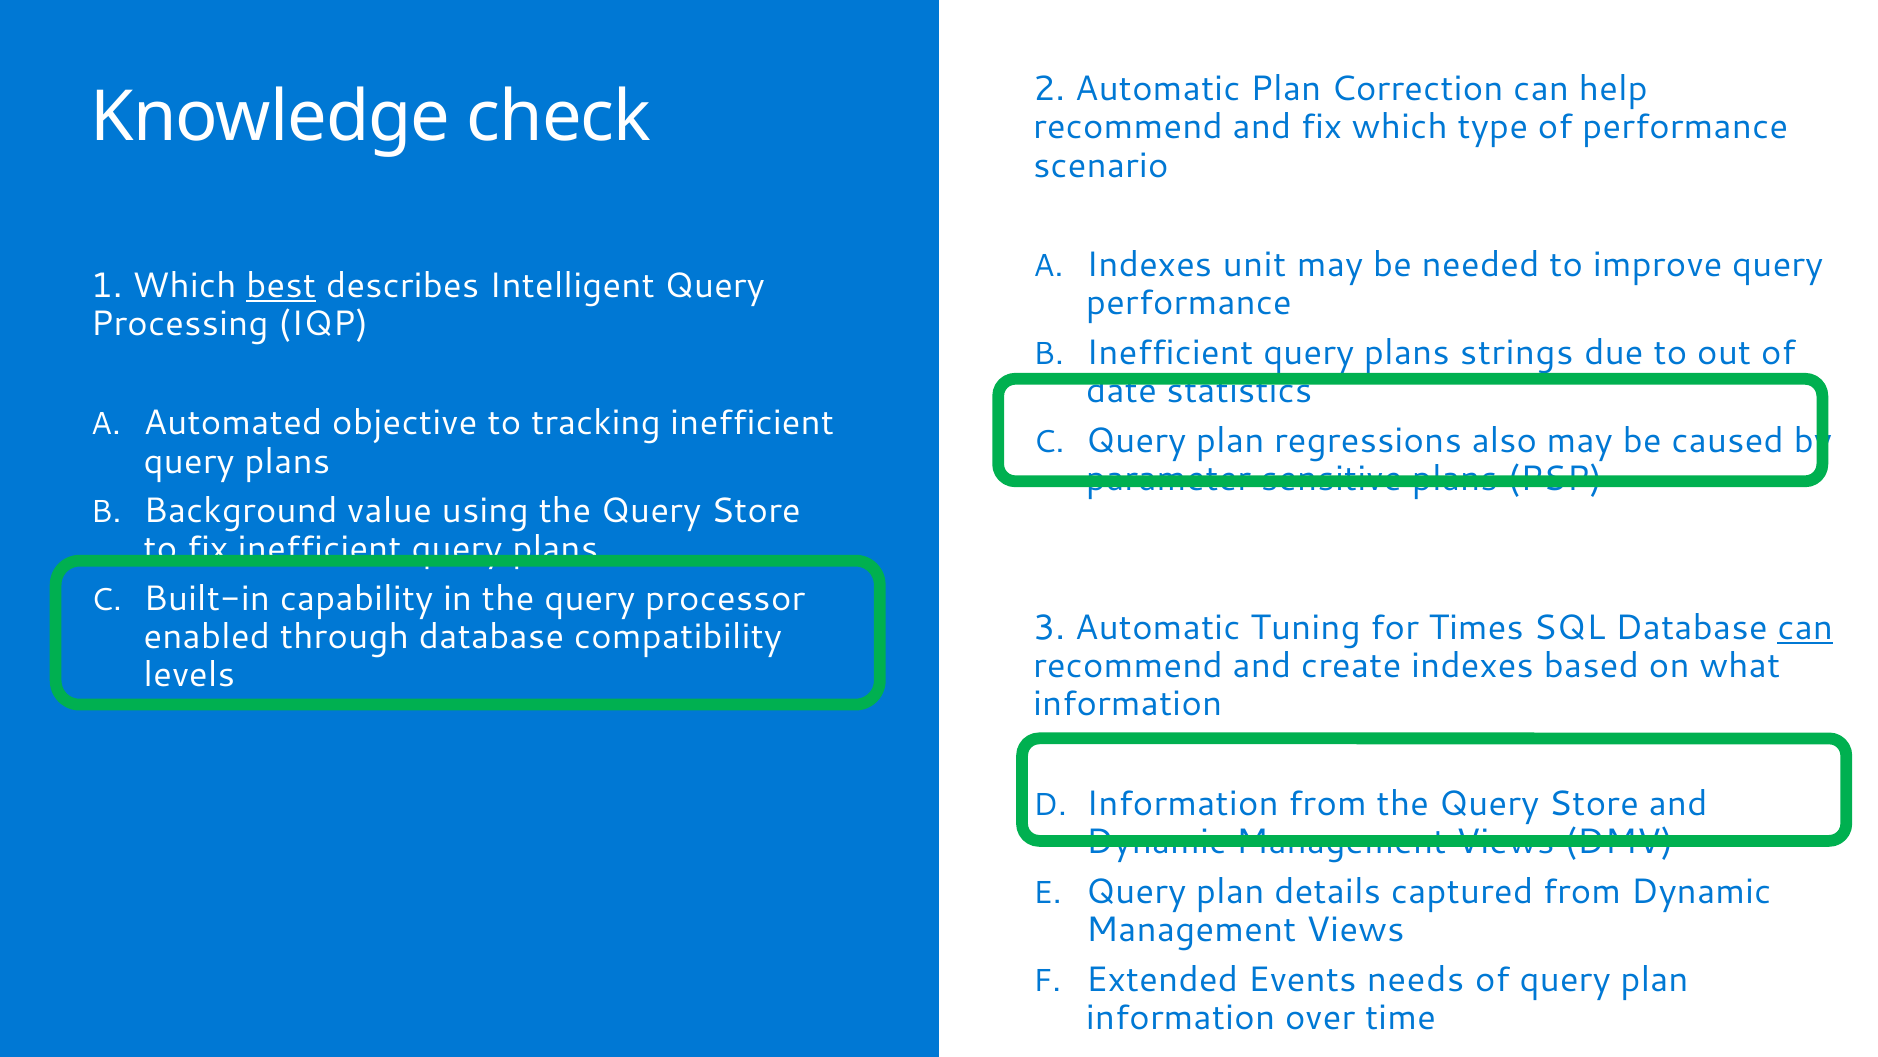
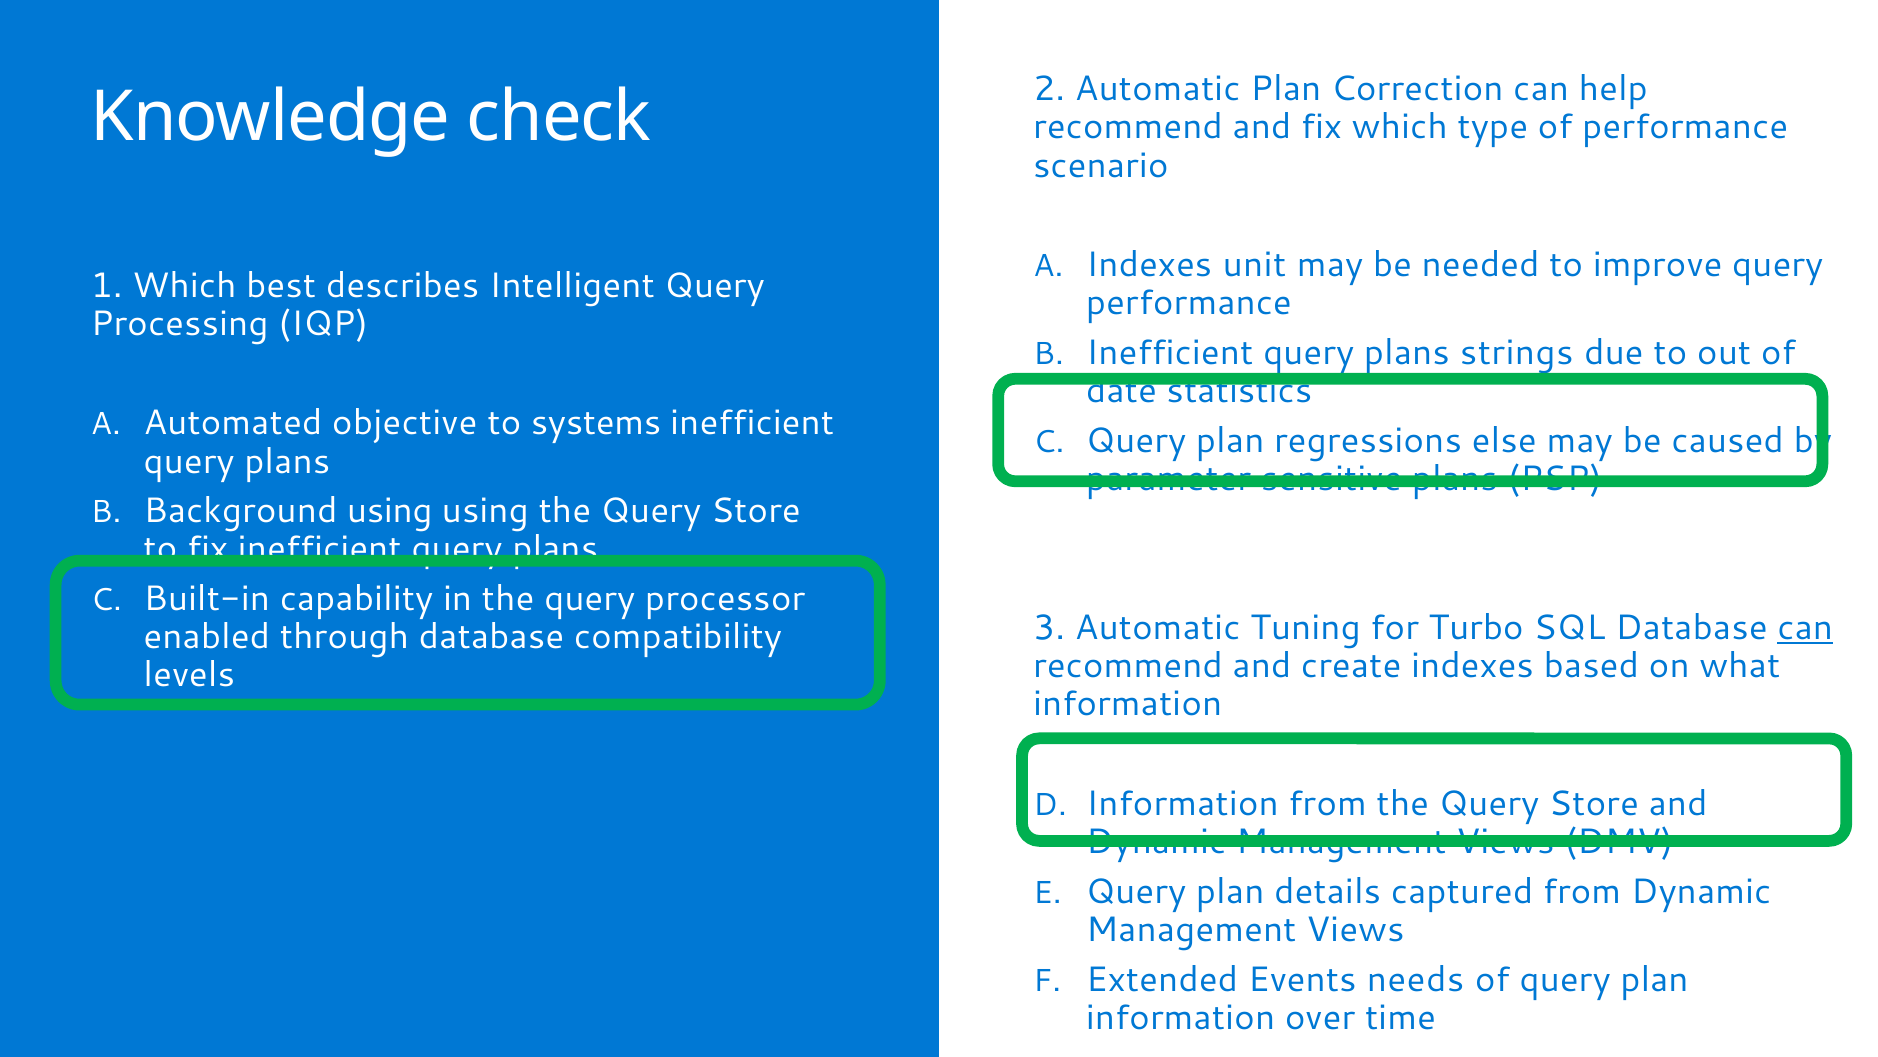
best underline: present -> none (281, 285)
tracking: tracking -> systems (596, 423)
also: also -> else (1504, 441)
Background value: value -> using (390, 511)
Times: Times -> Turbo (1476, 628)
